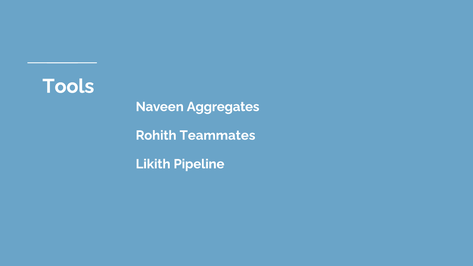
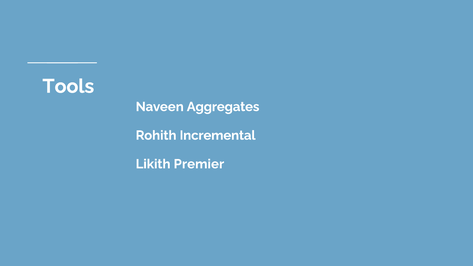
Teammates: Teammates -> Incremental (218, 135)
Pipeline: Pipeline -> Premier (199, 164)
